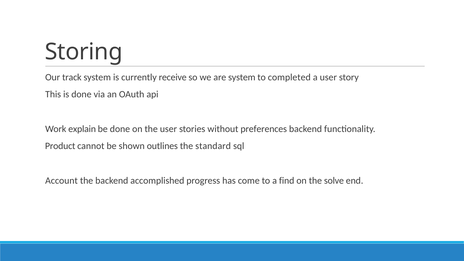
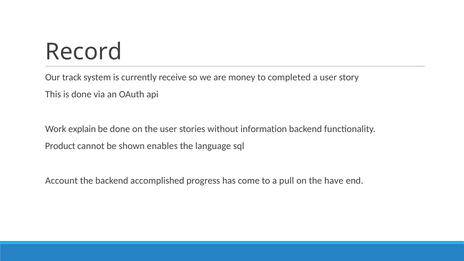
Storing: Storing -> Record (84, 52)
are system: system -> money (242, 77)
preferences: preferences -> information (264, 129)
outlines: outlines -> enables (162, 146)
standard: standard -> language (213, 146)
find: find -> pull (287, 180)
solve: solve -> have (334, 180)
